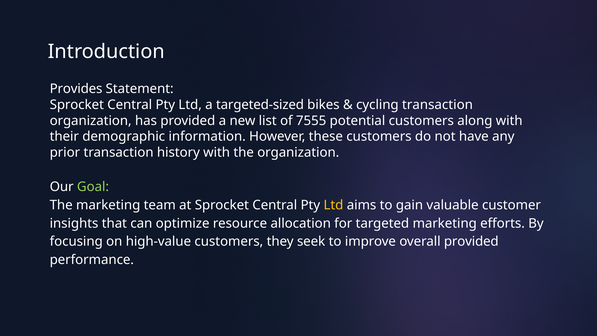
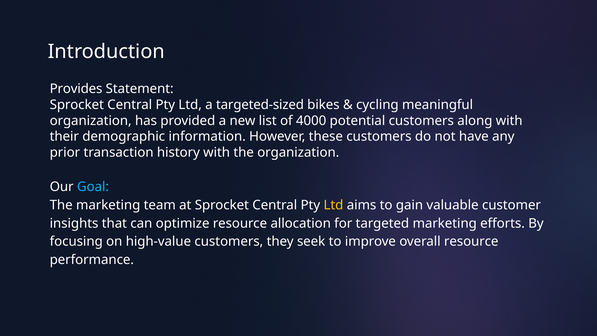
cycling transaction: transaction -> meaningful (438, 105)
7555: 7555 -> 4000 (311, 121)
Goal colour: light green -> light blue (93, 187)
overall provided: provided -> resource (471, 241)
